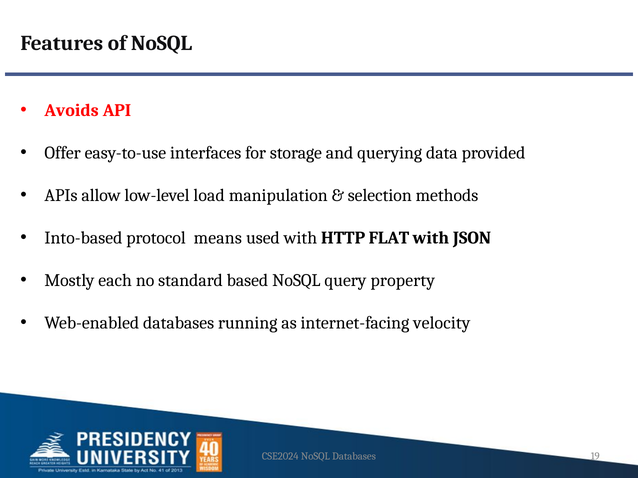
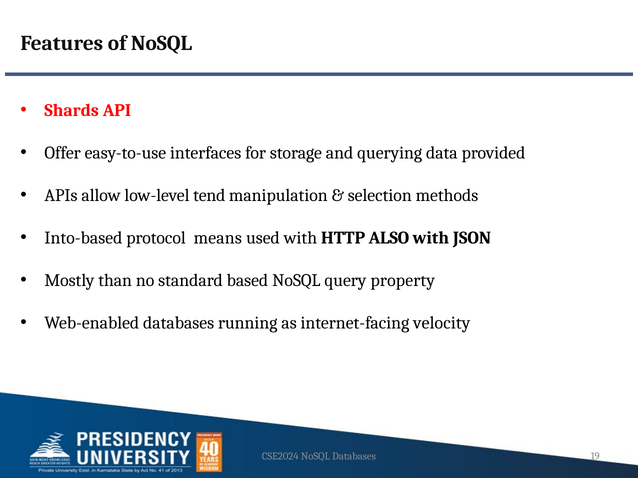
Avoids: Avoids -> Shards (72, 111)
load: load -> tend (209, 196)
FLAT: FLAT -> ALSO (389, 238)
each: each -> than (115, 281)
